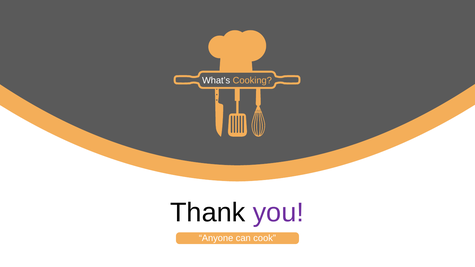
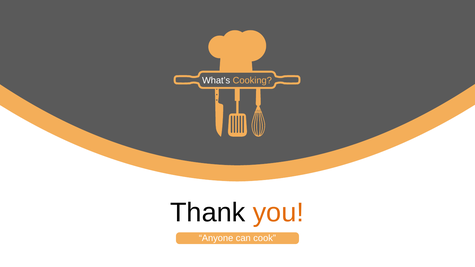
you colour: purple -> orange (278, 213)
